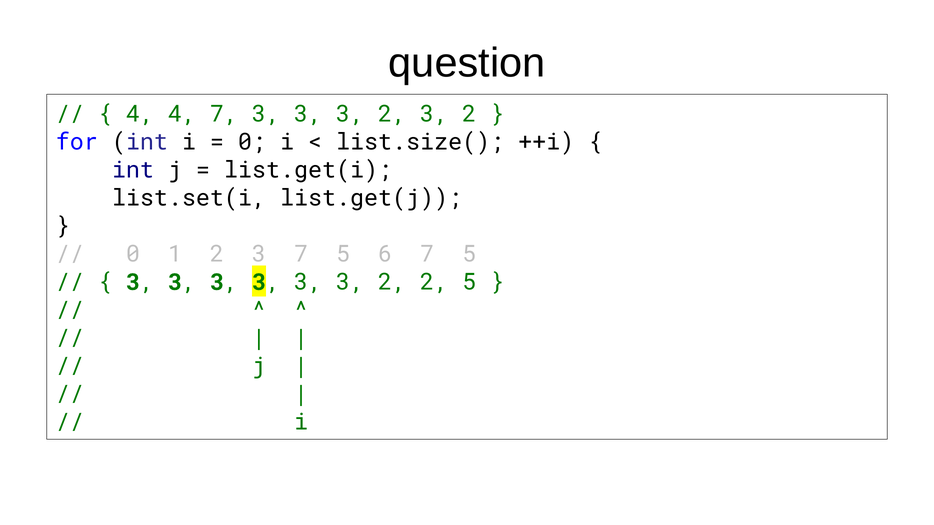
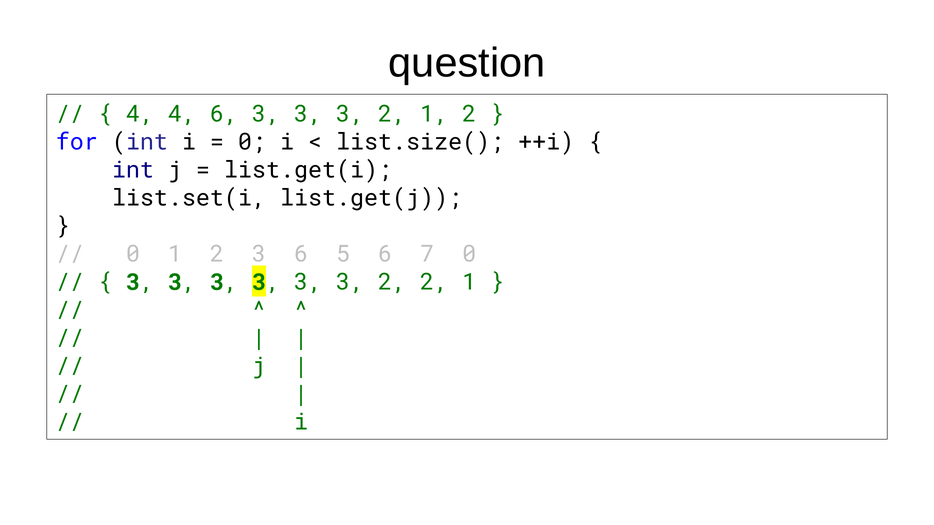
4 7: 7 -> 6 (224, 114)
3 2 3: 3 -> 1 (434, 114)
7: 7 -> 6 (301, 254)
6 7 5: 5 -> 0 (469, 254)
2 2 5: 5 -> 1 (469, 282)
